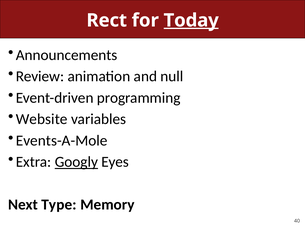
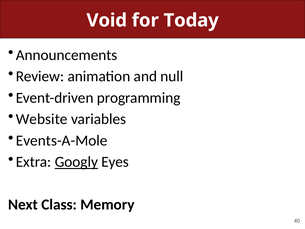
Rect: Rect -> Void (107, 20)
Today underline: present -> none (191, 20)
Type: Type -> Class (59, 204)
